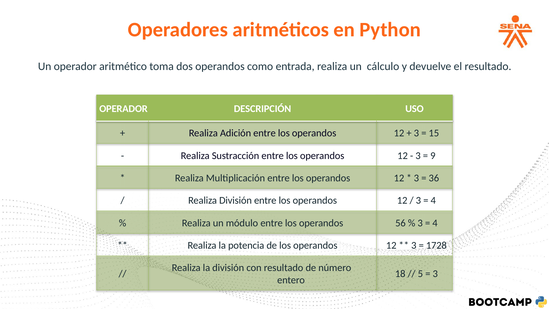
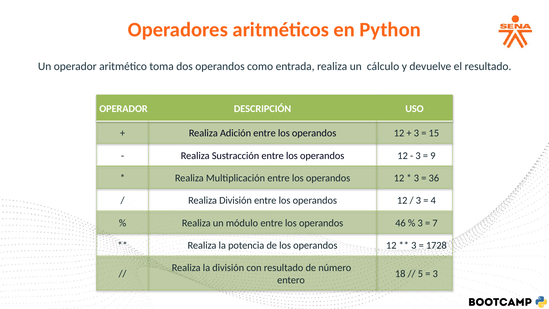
56: 56 -> 46 (400, 223)
4: 4 -> 7 (435, 223)
